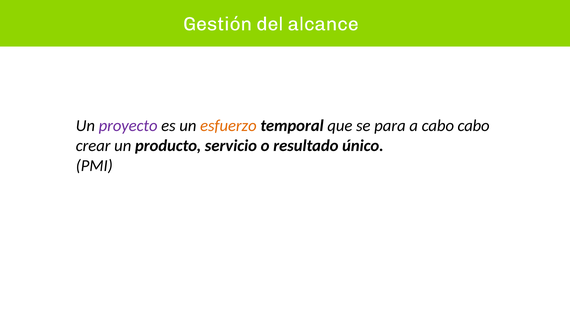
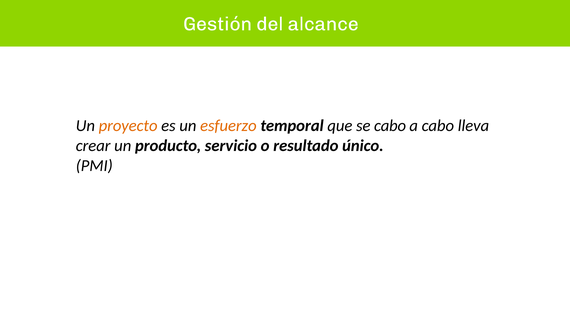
proyecto colour: purple -> orange (128, 126)
se para: para -> cabo (390, 126)
cabo cabo: cabo -> lleva (473, 126)
